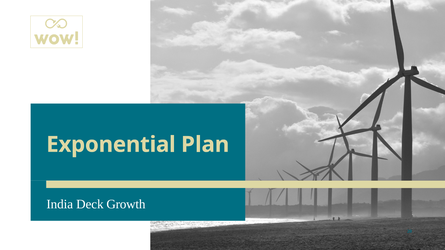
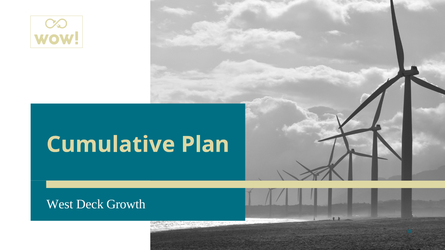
Exponential: Exponential -> Cumulative (111, 145)
India: India -> West (60, 204)
